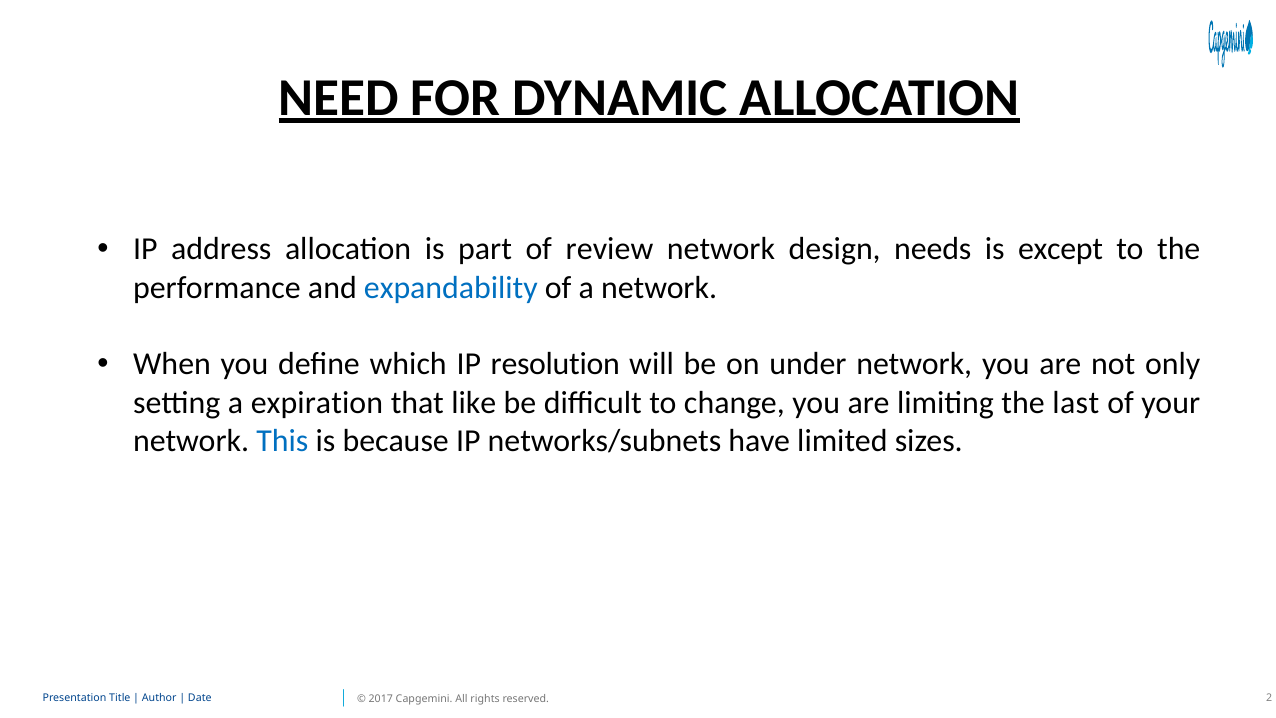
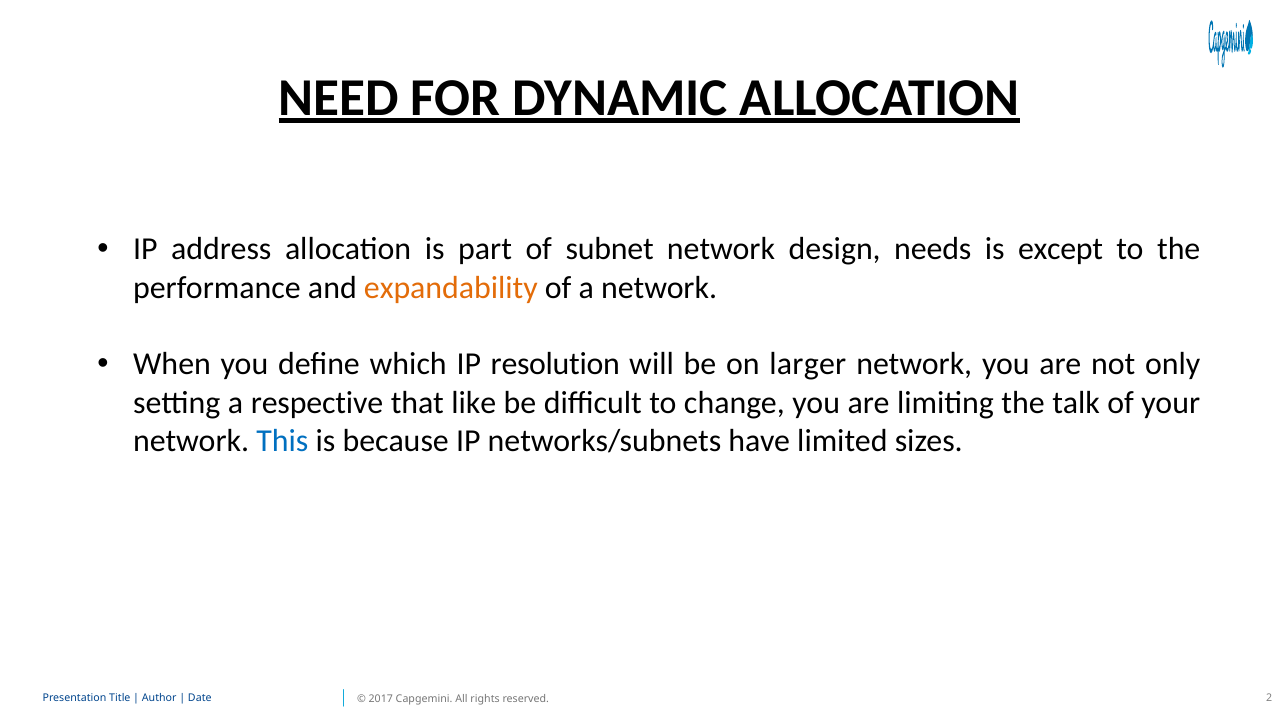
review: review -> subnet (610, 249)
expandability colour: blue -> orange (451, 288)
under: under -> larger (808, 364)
expiration: expiration -> respective (317, 402)
last: last -> talk (1076, 402)
